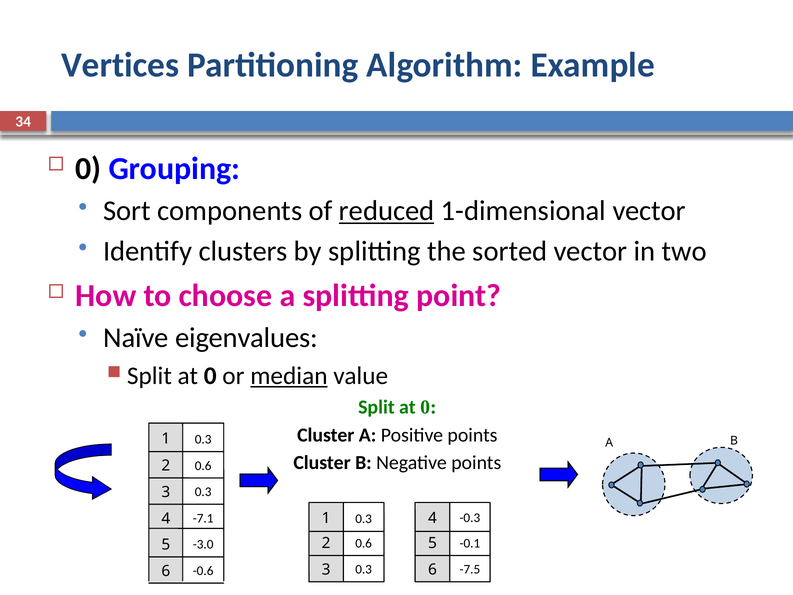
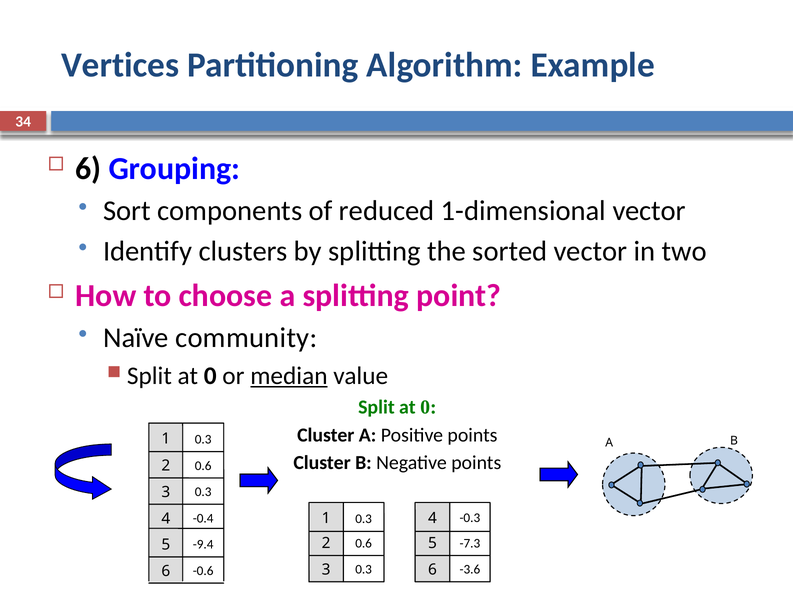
0: 0 -> 6 (88, 169)
reduced underline: present -> none (387, 211)
eigenvalues: eigenvalues -> community (246, 338)
-7.1: -7.1 -> -0.4 (203, 518)
-0.1: -0.1 -> -7.3 (470, 543)
-3.0: -3.0 -> -9.4 (203, 544)
-7.5: -7.5 -> -3.6 (470, 569)
